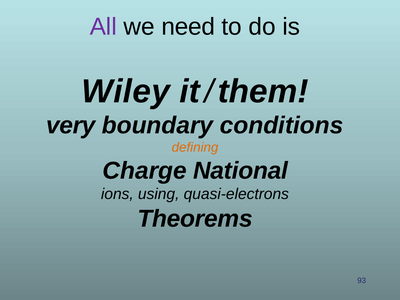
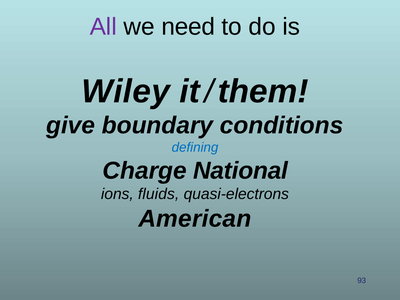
very: very -> give (71, 125)
defining colour: orange -> blue (195, 147)
using: using -> fluids (159, 194)
Theorems: Theorems -> American (195, 219)
